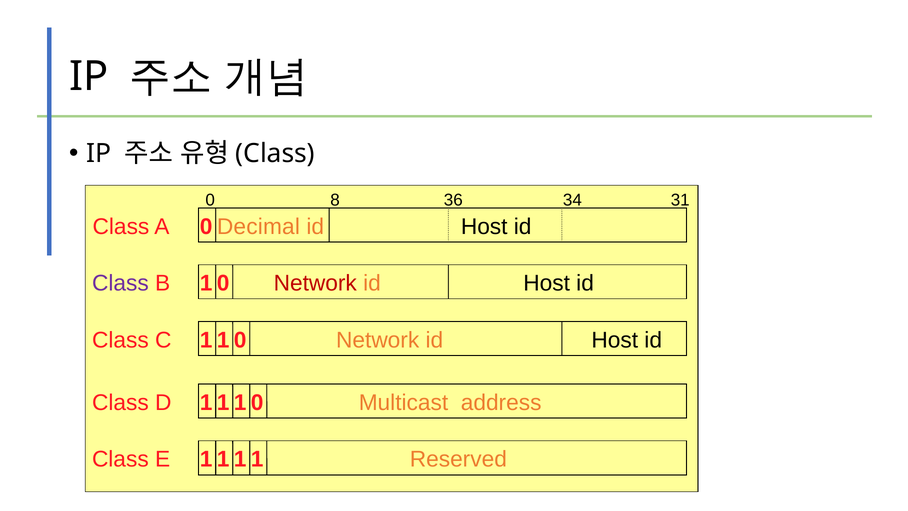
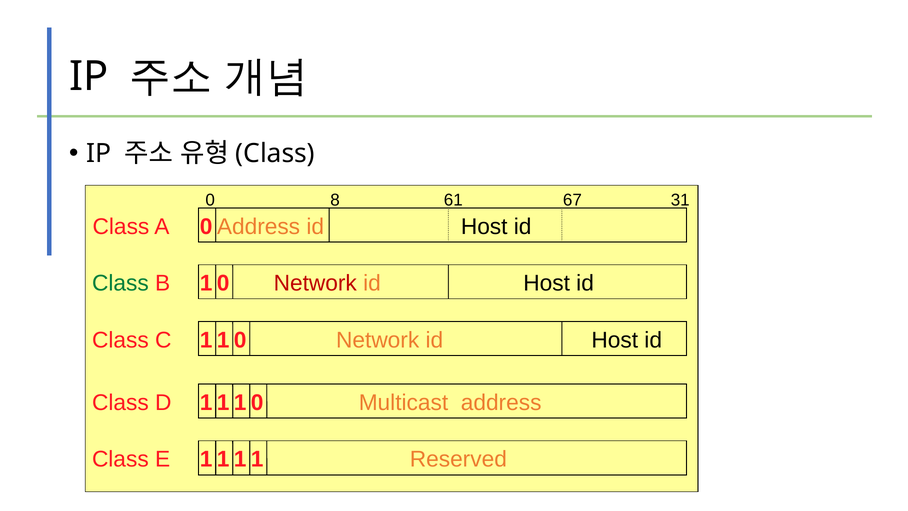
36: 36 -> 61 (453, 200)
34: 34 -> 67 (572, 200)
Decimal: Decimal -> Address (259, 226)
Class colour: purple -> green (120, 283)
